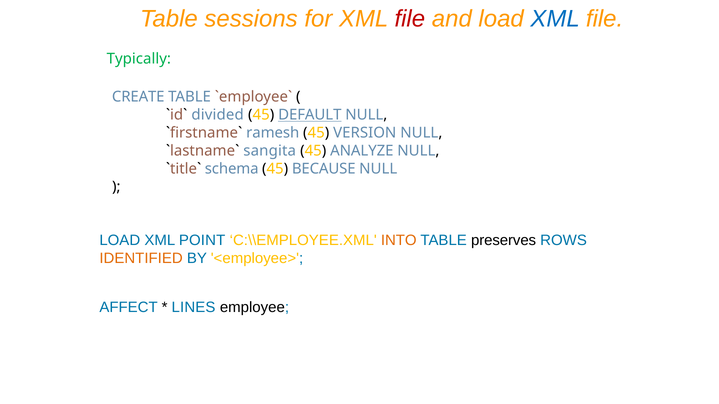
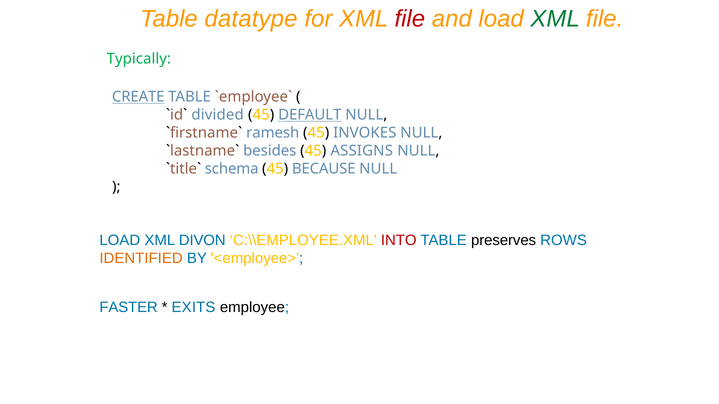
sessions: sessions -> datatype (251, 19)
XML colour: blue -> green (555, 19)
CREATE underline: none -> present (138, 97)
VERSION: VERSION -> INVOKES (365, 133)
sangita: sangita -> besides (270, 151)
ANALYZE: ANALYZE -> ASSIGNS (362, 151)
POINT: POINT -> DIVON (202, 241)
INTO colour: orange -> red (399, 241)
AFFECT: AFFECT -> FASTER (129, 308)
LINES: LINES -> EXITS (194, 308)
